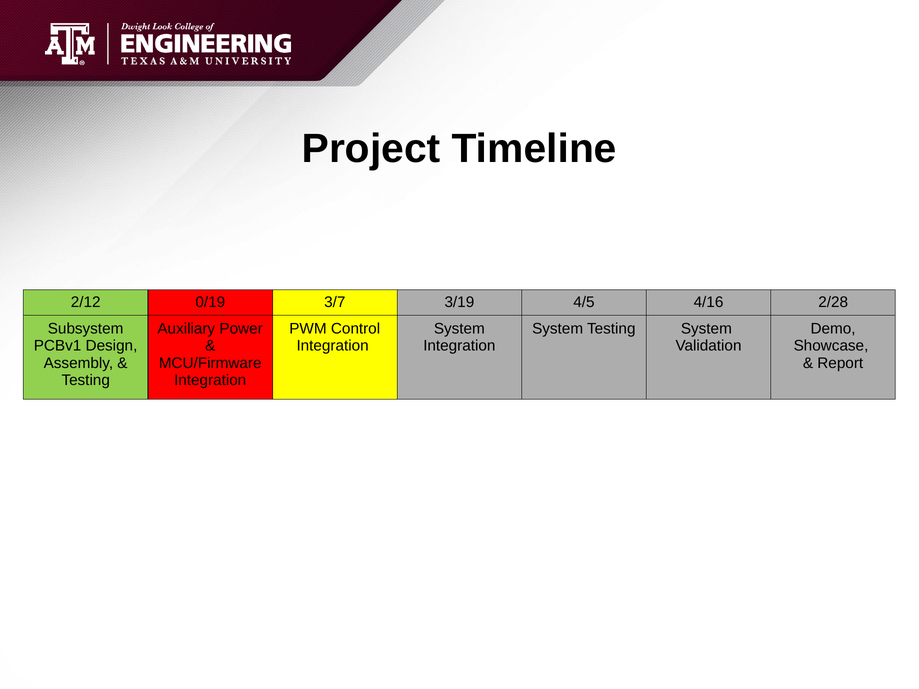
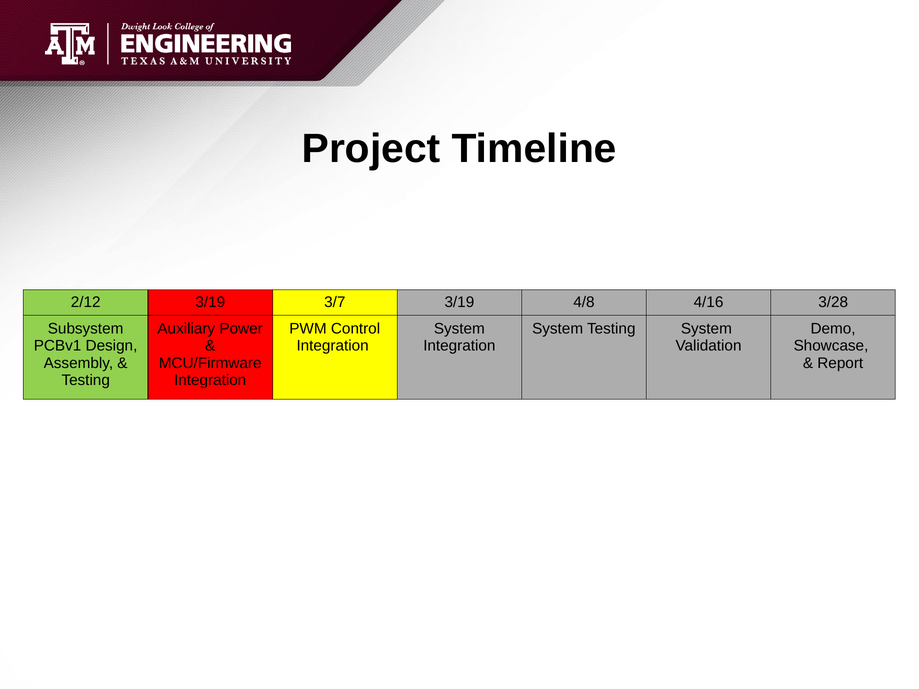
2/12 0/19: 0/19 -> 3/19 (210, 303)
4/5: 4/5 -> 4/8 (584, 303)
2/28: 2/28 -> 3/28 (833, 303)
